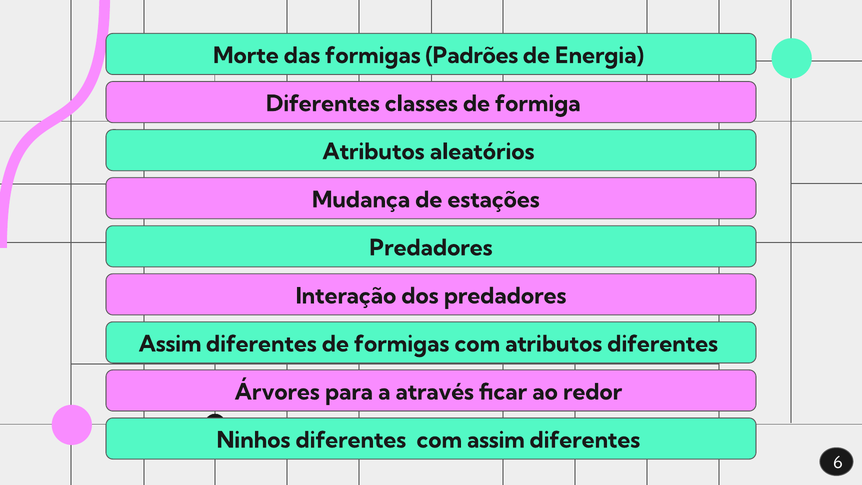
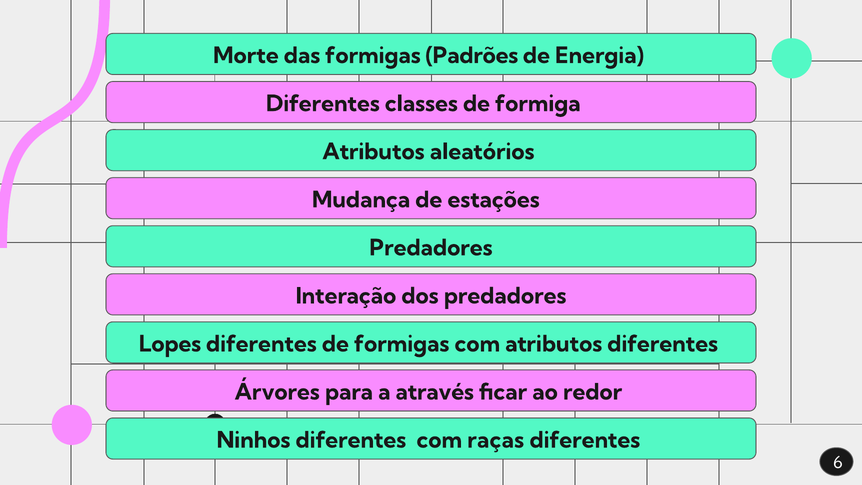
Assim: Assim -> Lopes (170, 344)
com assim: assim -> raças (496, 440)
